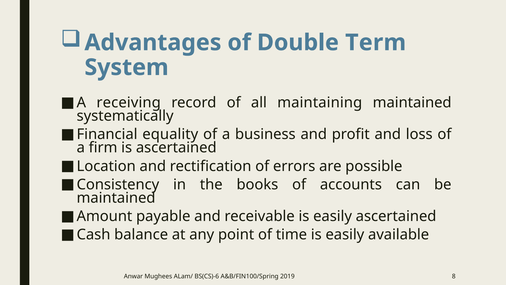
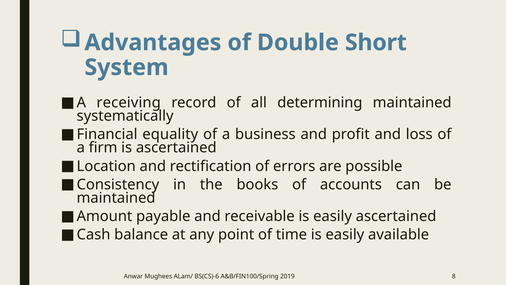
Term: Term -> Short (376, 43)
maintaining: maintaining -> determining (320, 103)
